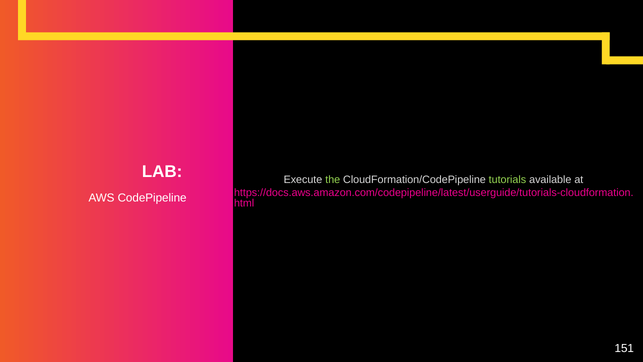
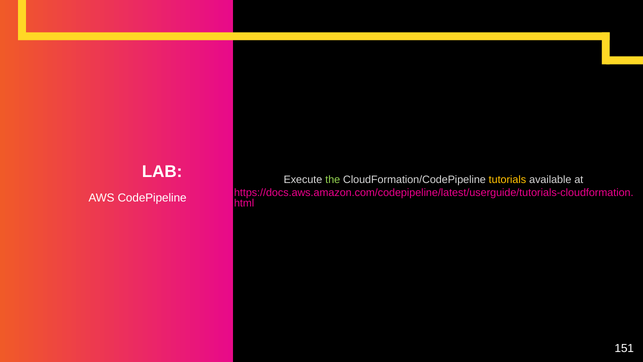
tutorials colour: light green -> yellow (507, 180)
